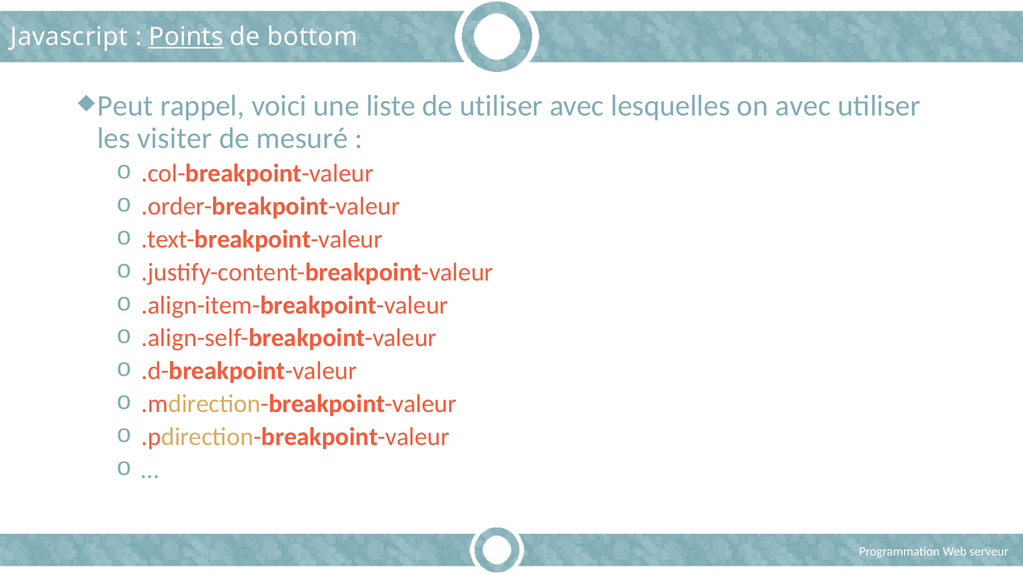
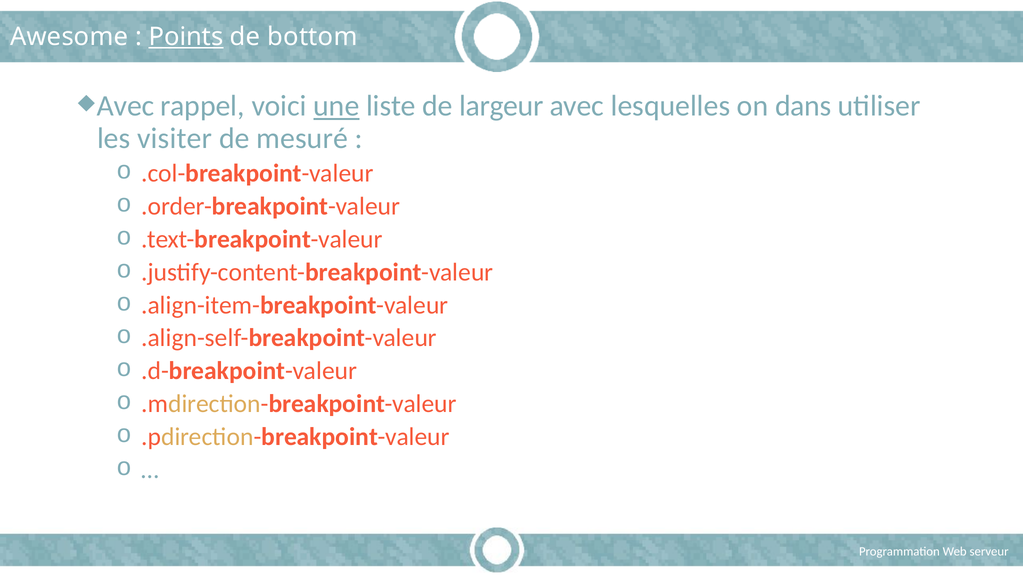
Javascript: Javascript -> Awesome (69, 37)
Peut: Peut -> Avec (126, 106)
une underline: none -> present (336, 106)
de utiliser: utiliser -> largeur (501, 106)
on avec: avec -> dans (803, 106)
